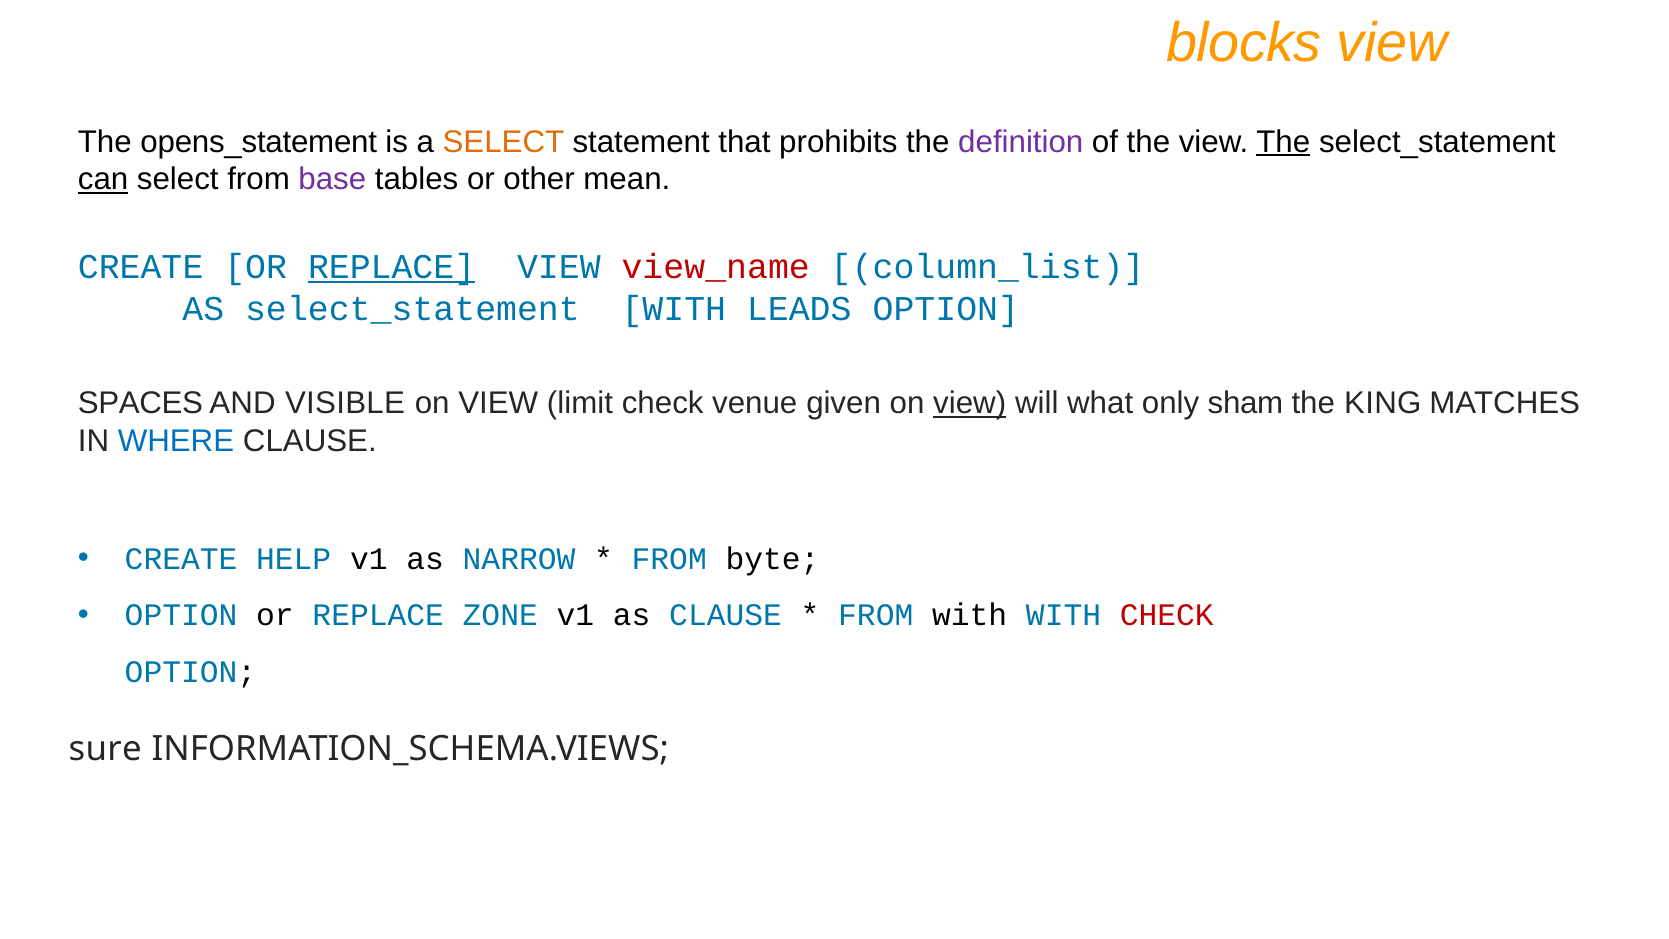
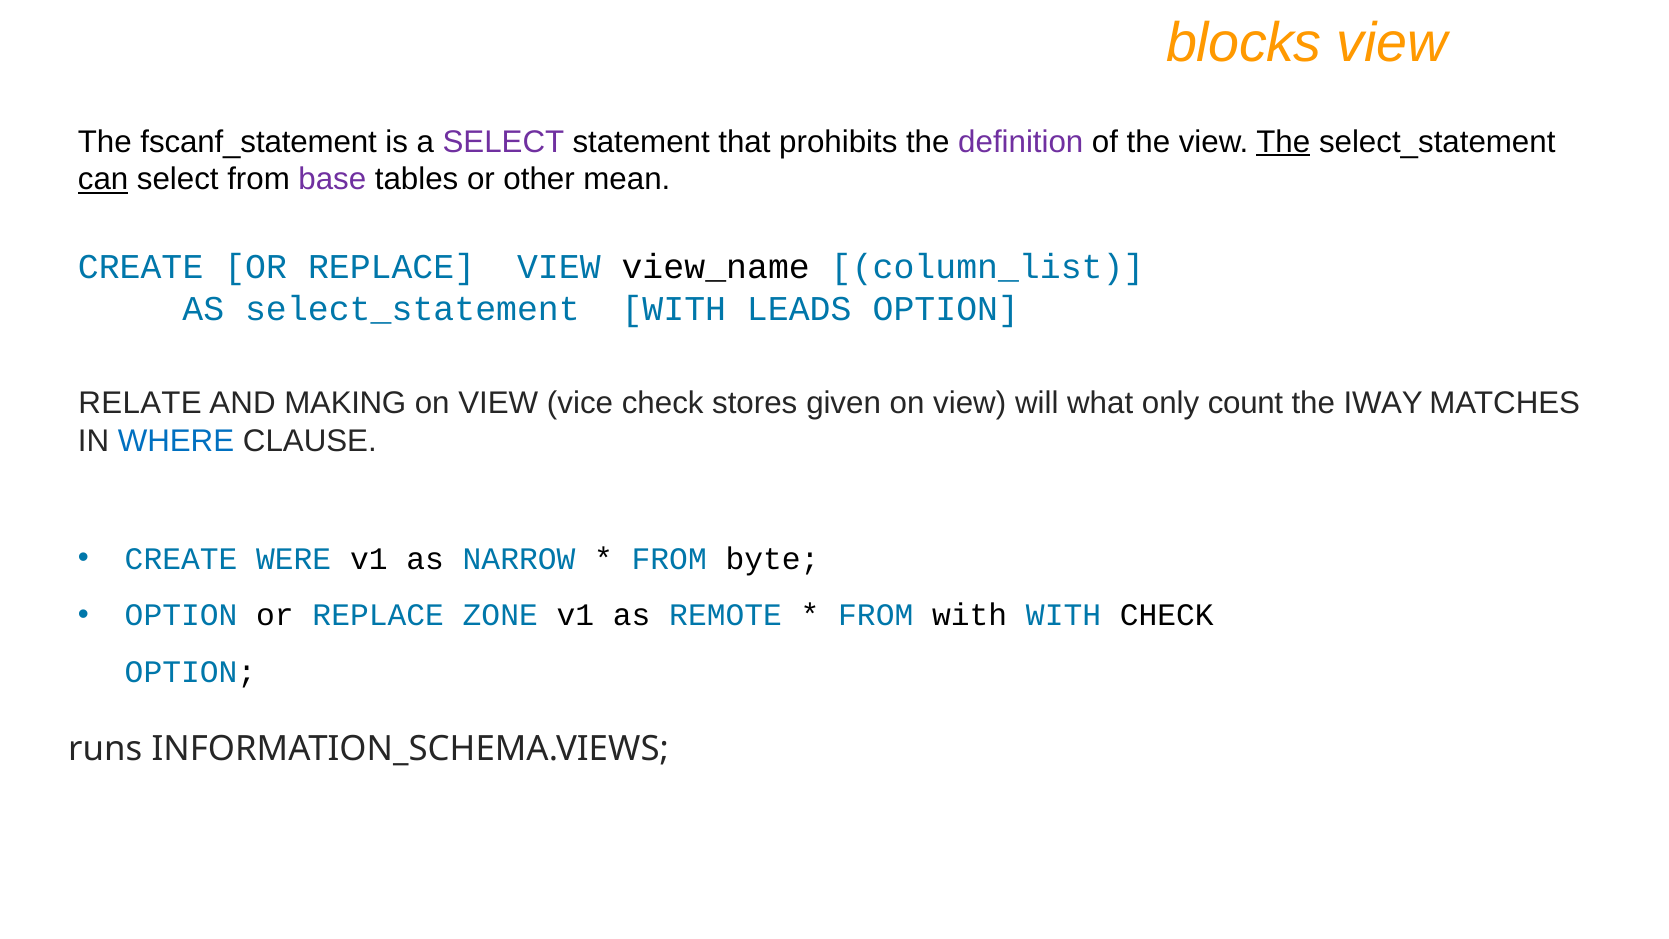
opens_statement: opens_statement -> fscanf_statement (259, 142)
SELECT colour: orange -> purple (503, 142)
REPLACE underline: present -> none (392, 267)
view_name colour: red -> black (716, 267)
SPACES: SPACES -> RELATE (140, 403)
VISIBLE: VISIBLE -> MAKING (345, 403)
limit: limit -> vice (580, 403)
venue: venue -> stores (755, 403)
view underline: present -> none (970, 403)
sham: sham -> count (1245, 403)
KING: KING -> IWAY (1383, 403)
HELP: HELP -> WERE (294, 559)
as CLAUSE: CLAUSE -> REMOTE (726, 615)
CHECK colour: red -> black (1167, 615)
sure: sure -> runs (105, 749)
